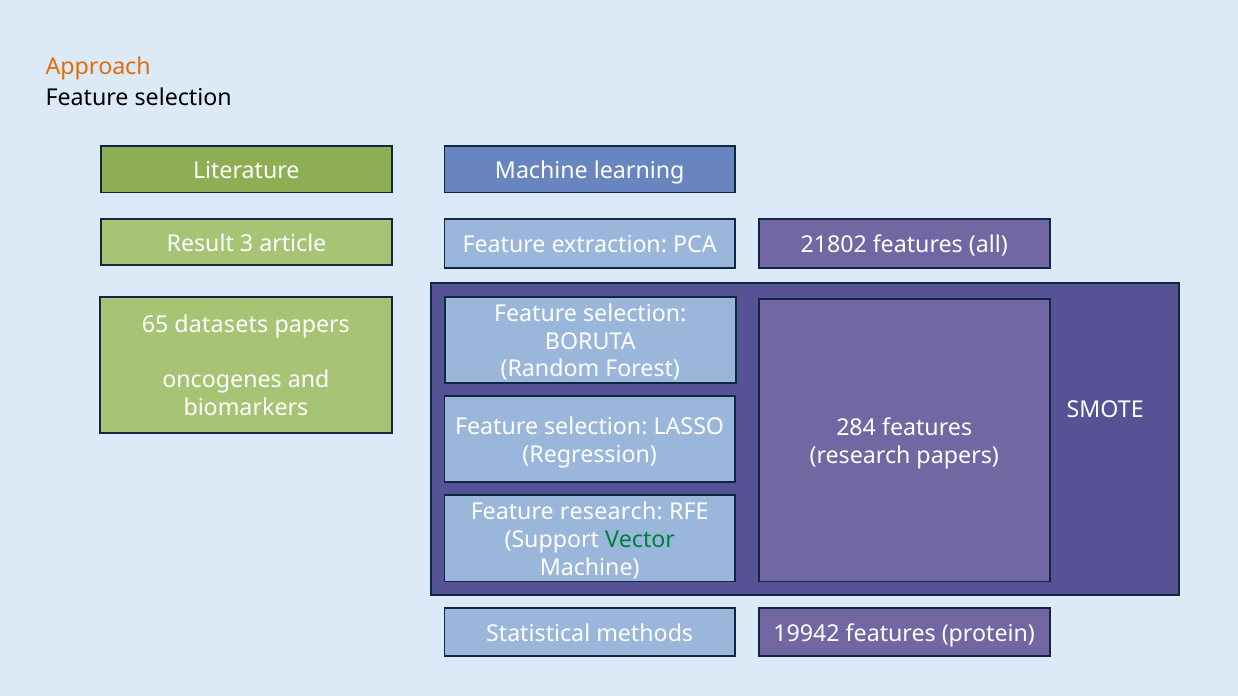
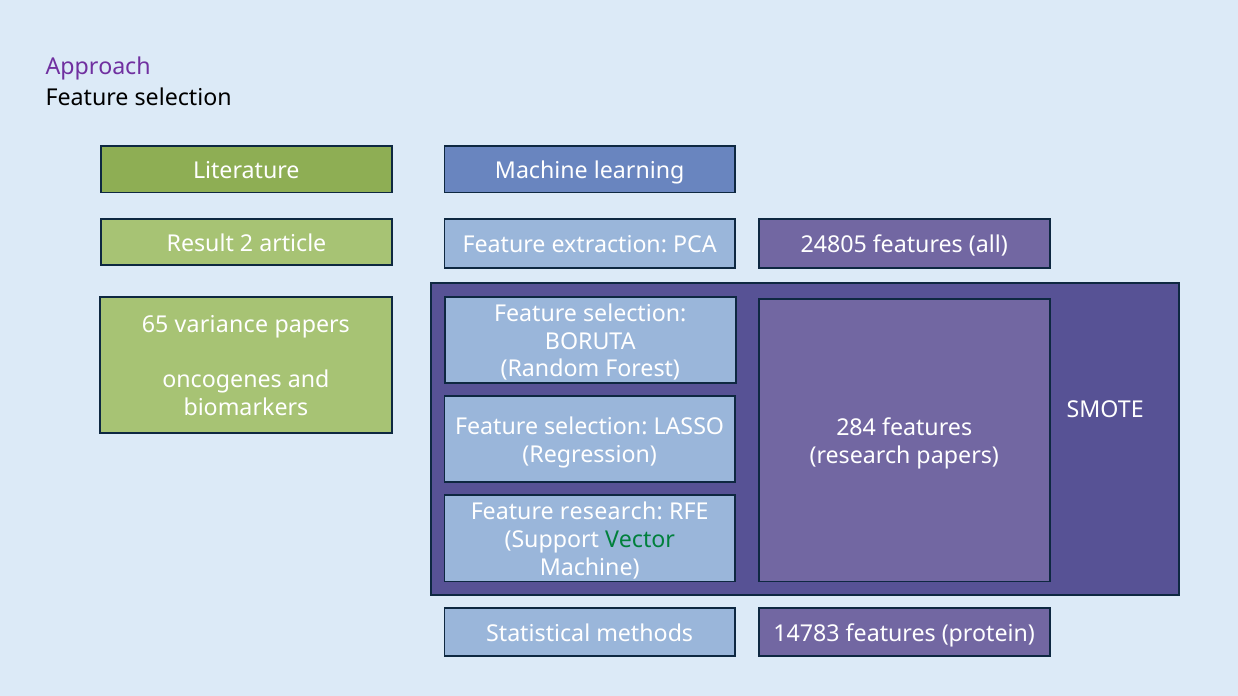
Approach colour: orange -> purple (98, 67)
3: 3 -> 2 (247, 244)
21802: 21802 -> 24805 (834, 245)
datasets: datasets -> variance (221, 325)
19942: 19942 -> 14783 (807, 634)
